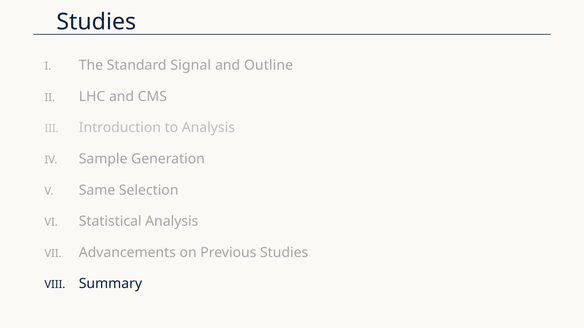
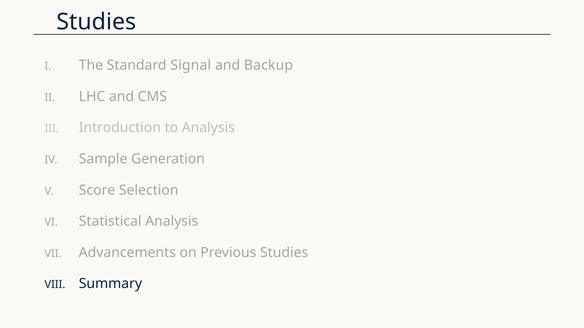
Outline: Outline -> Backup (269, 65)
Same: Same -> Score (97, 190)
